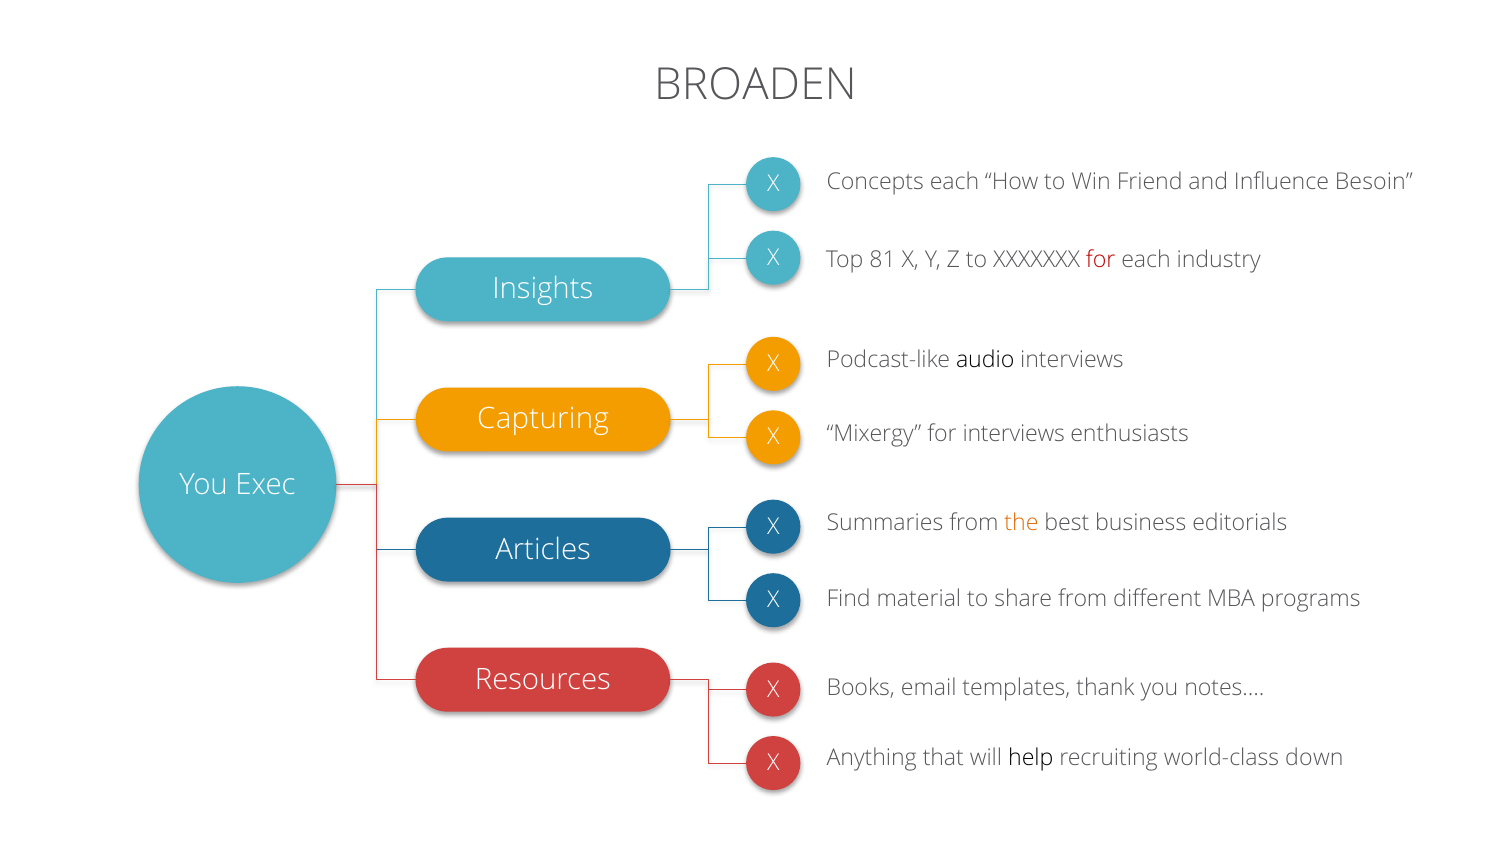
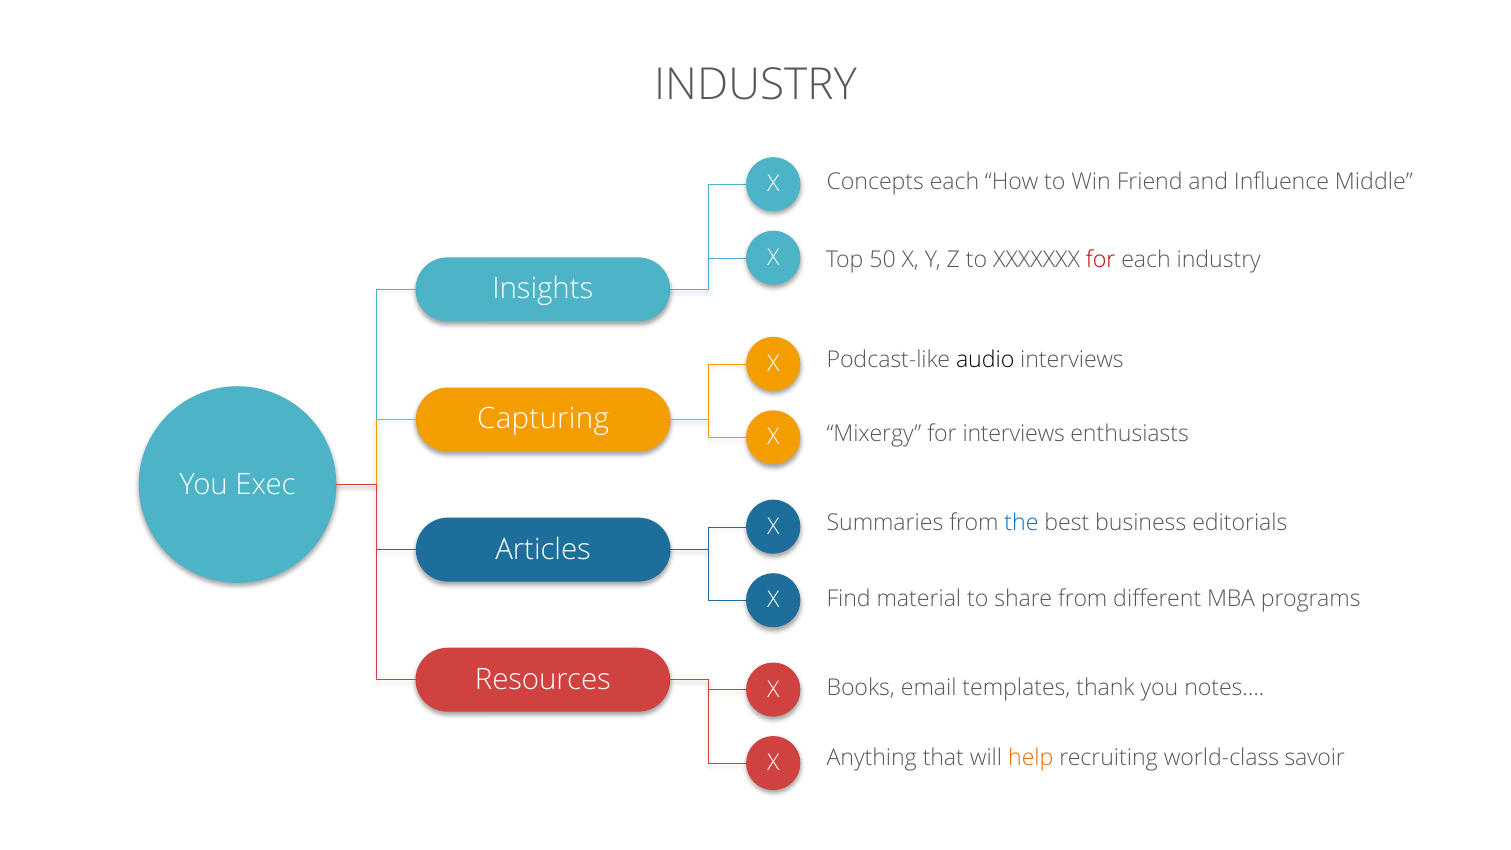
BROADEN: BROADEN -> INDUSTRY (755, 84)
Besoin: Besoin -> Middle (1374, 182)
81: 81 -> 50 (883, 260)
the colour: orange -> blue (1021, 523)
help colour: black -> orange (1031, 758)
down: down -> savoir (1315, 758)
